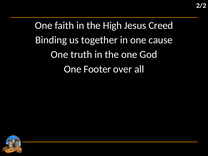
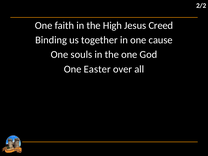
truth: truth -> souls (81, 55)
Footer: Footer -> Easter (97, 69)
